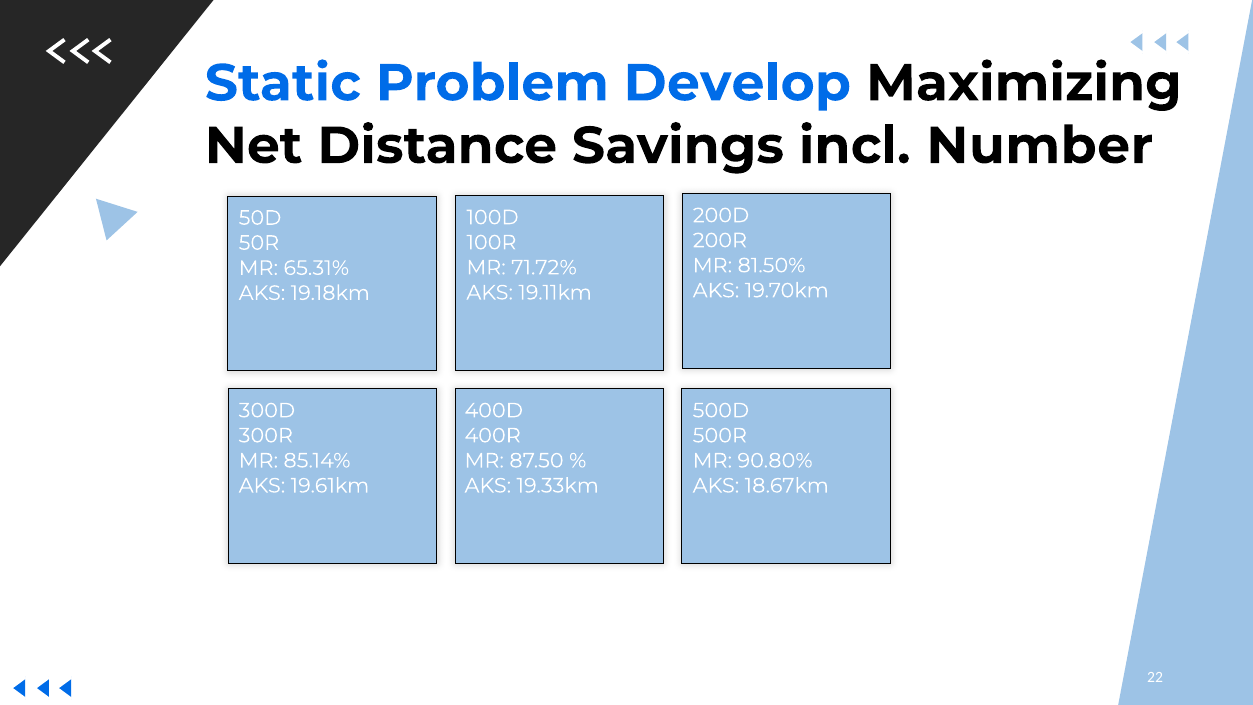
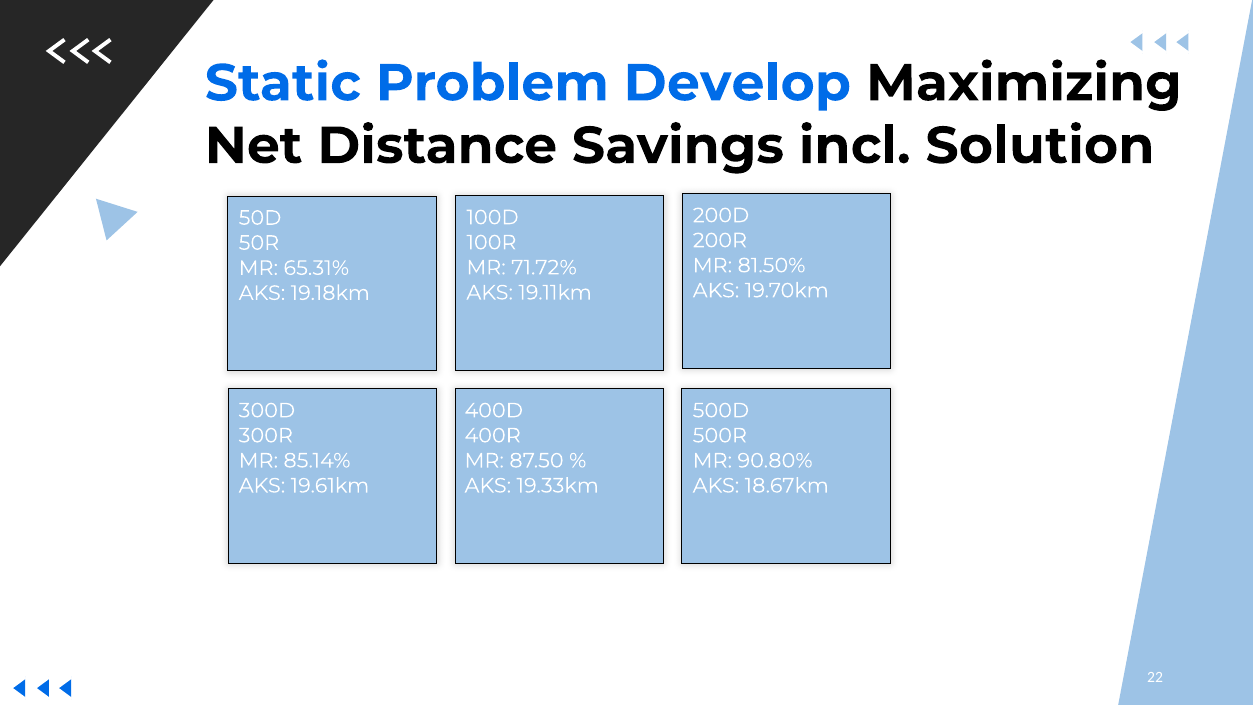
Number: Number -> Solution (1040, 146)
